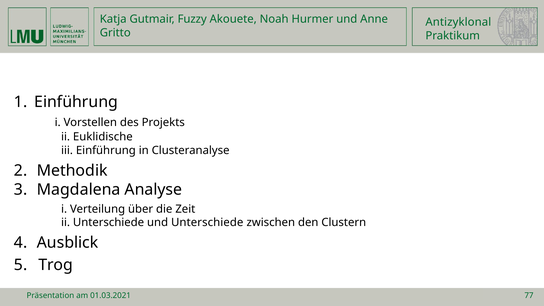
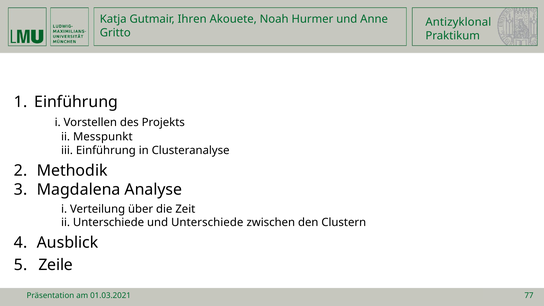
Fuzzy: Fuzzy -> Ihren (192, 19)
Euklidische: Euklidische -> Messpunkt (103, 137)
Trog: Trog -> Zeile (56, 265)
